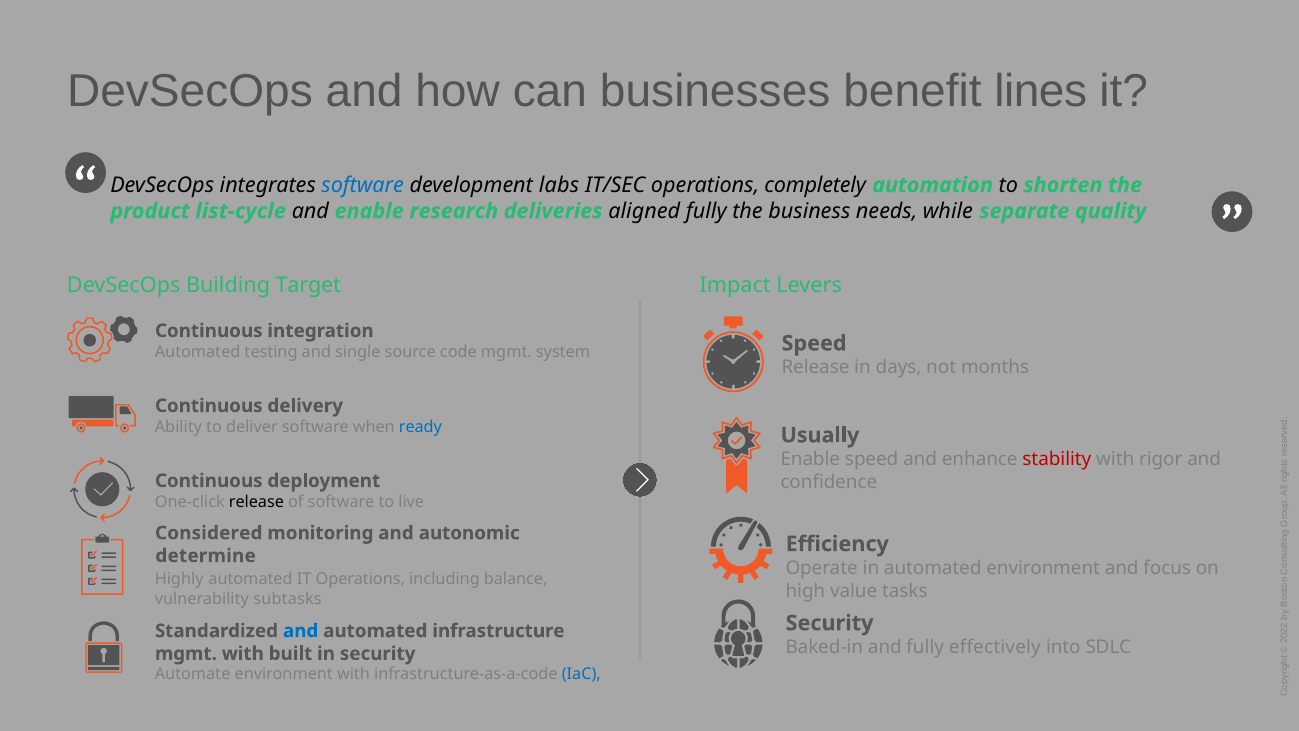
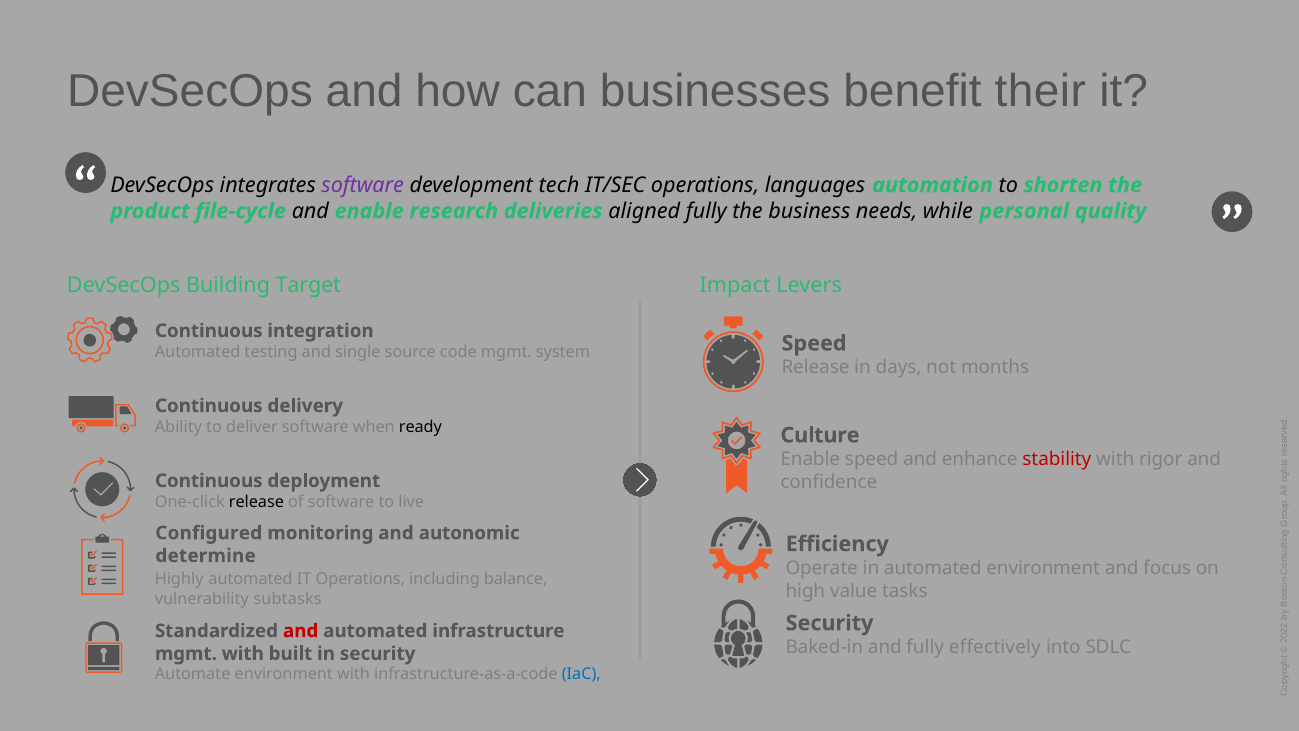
lines: lines -> their (1040, 91)
software colour: blue -> purple (363, 185)
labs: labs -> tech (559, 185)
completely: completely -> languages (815, 185)
list-cycle: list-cycle -> file-cycle (241, 211)
separate: separate -> personal (1024, 211)
ready colour: blue -> black (420, 427)
Usually: Usually -> Culture (820, 435)
Considered: Considered -> Configured (209, 533)
and colour: blue -> red (301, 631)
